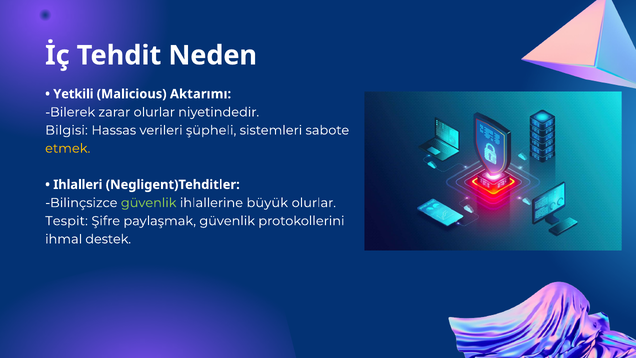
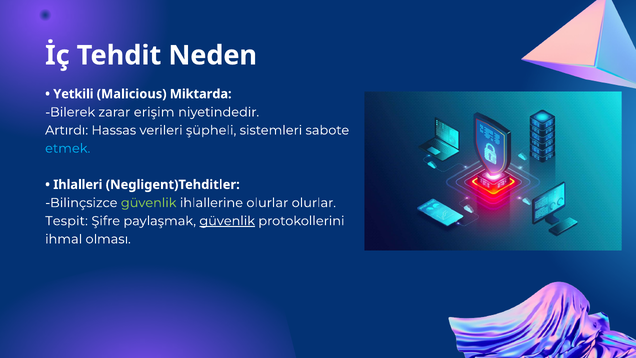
Aktarımı: Aktarımı -> Miktarda (201, 94)
zarar olurlar: olurlar -> erişim (154, 112)
Bilgisi: Bilgisi -> Artırdı (67, 130)
etmek colour: yellow -> light blue (68, 148)
ihlallerine büyük: büyük -> olurlar (267, 203)
güvenlik underline: none -> present (227, 221)
destek: destek -> olması (108, 239)
